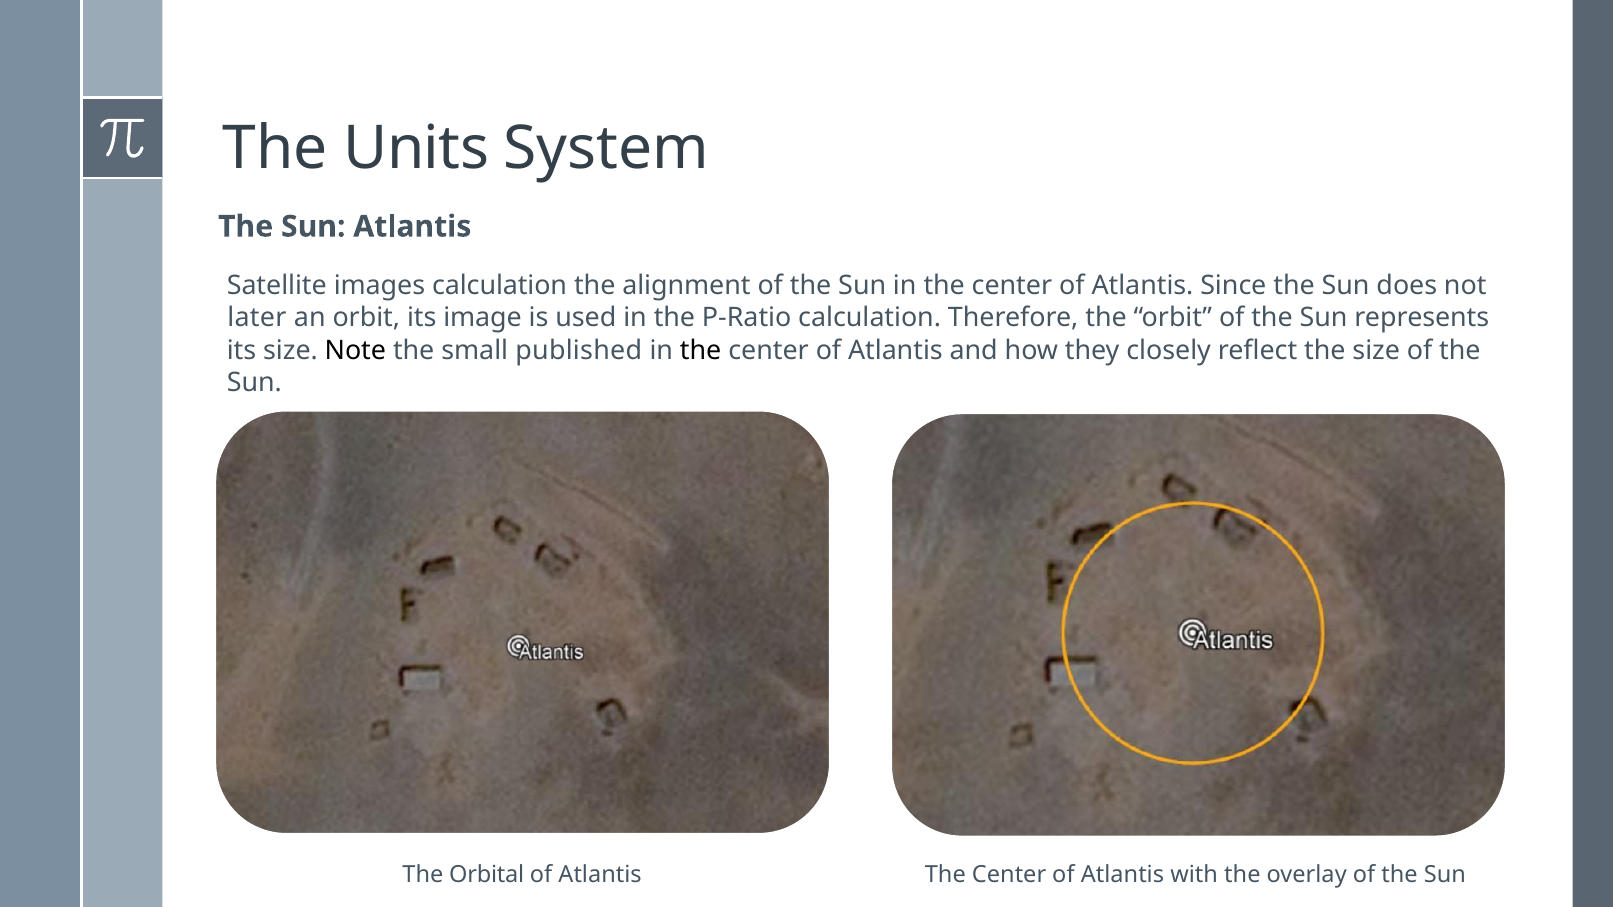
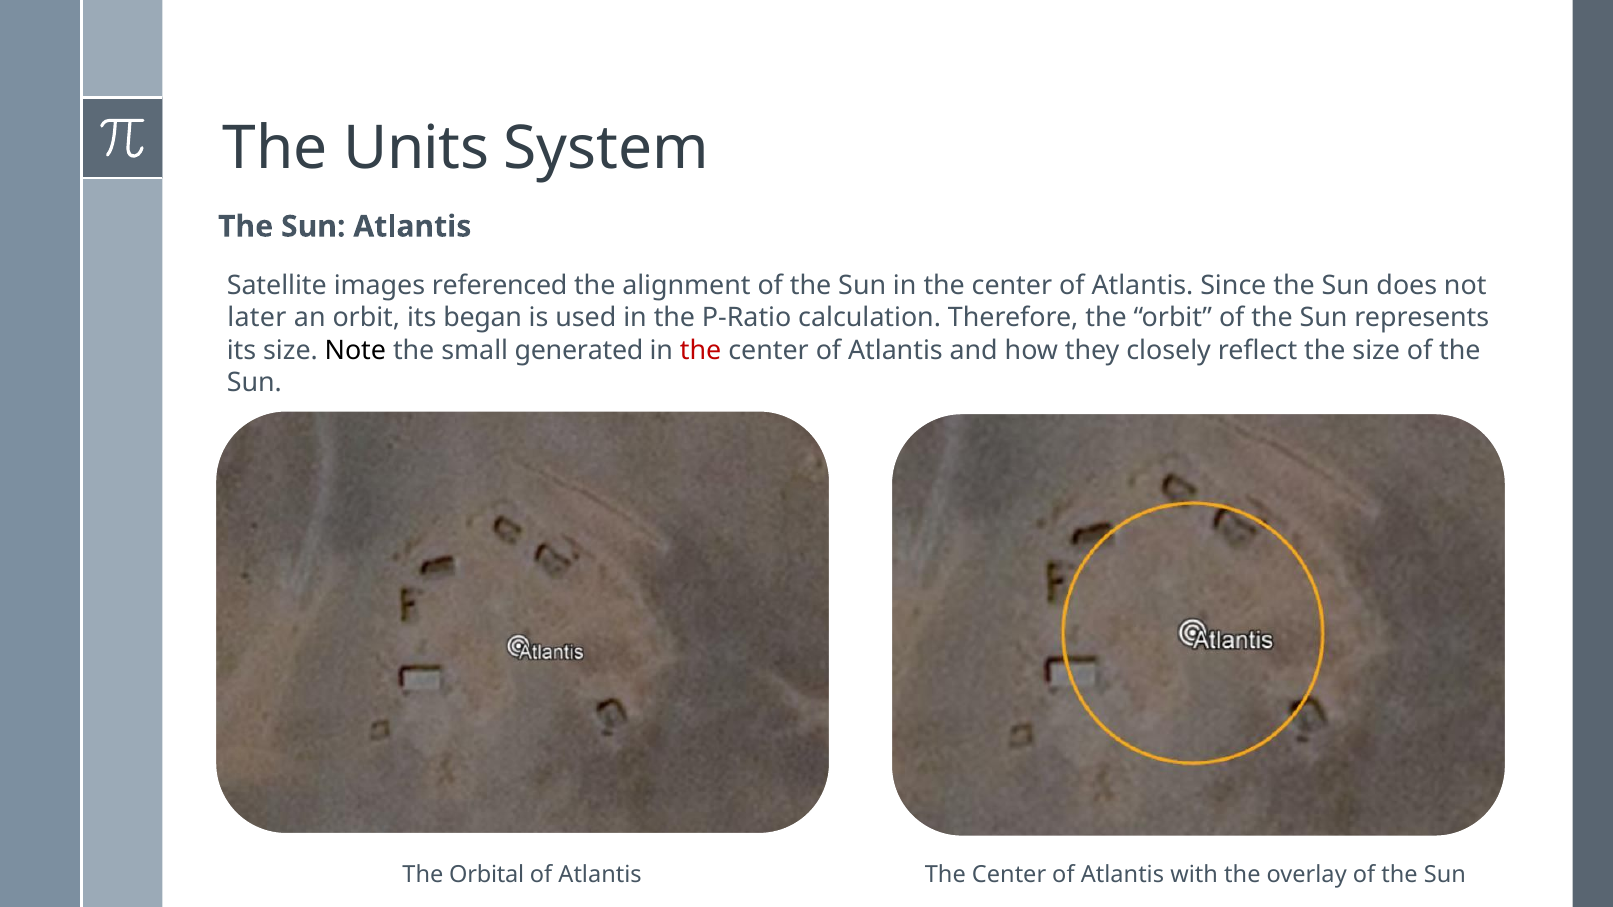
images calculation: calculation -> referenced (500, 286)
image: image -> began (483, 318)
published: published -> generated (579, 351)
the colour: black -> red (701, 351)
